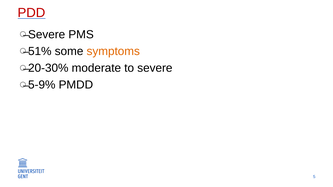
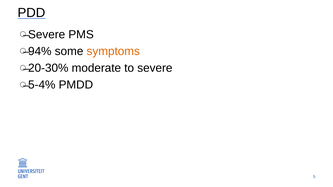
PDD colour: red -> black (32, 13)
51%: 51% -> 94% (40, 51)
5-9%: 5-9% -> 5-4% (42, 85)
